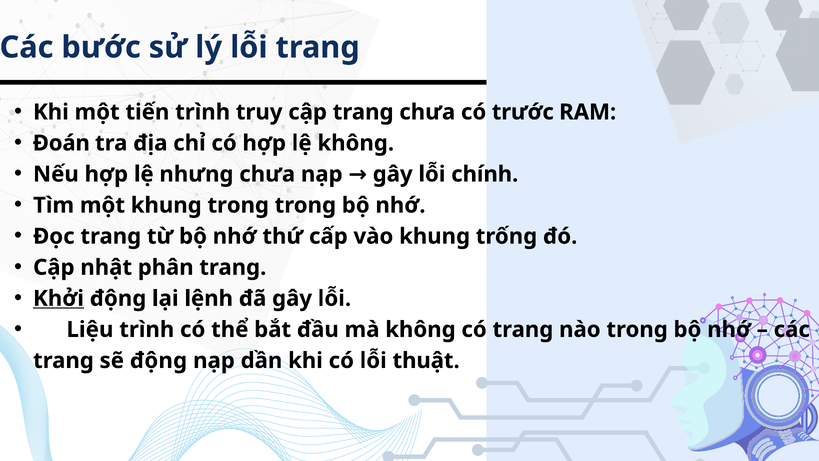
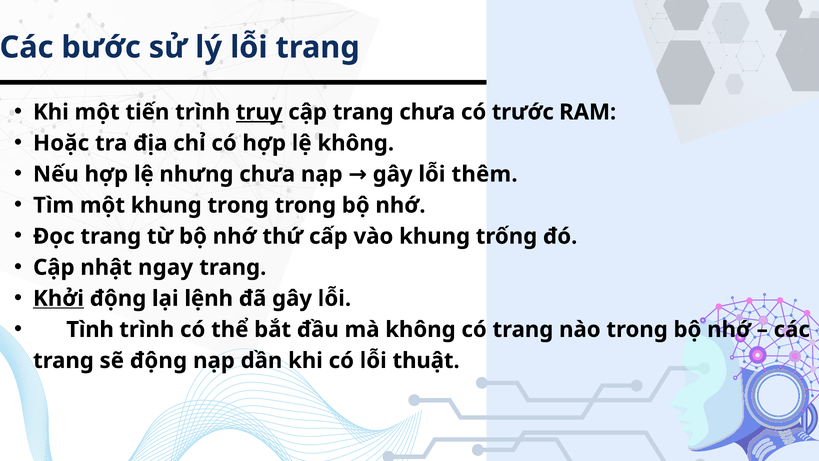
truy underline: none -> present (259, 112)
Đoán: Đoán -> Hoặc (61, 143)
chính: chính -> thêm (485, 174)
phân: phân -> ngay (166, 267)
Liệu: Liệu -> Tình (90, 329)
